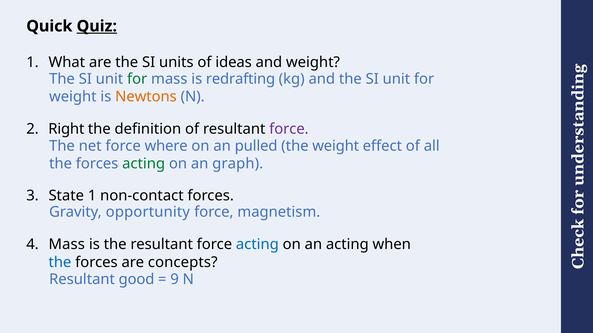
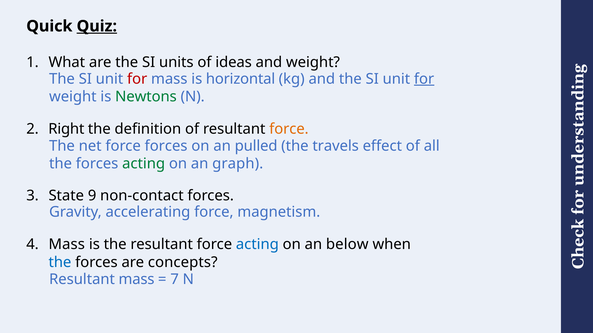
for colour: green -> red (137, 79)
redrafting: redrafting -> horizontal (241, 79)
for underline: none -> present (424, 79)
Newtons colour: orange -> green (146, 97)
force colour: purple -> orange (289, 129)
force where: where -> forces (166, 146)
the weight: weight -> travels (336, 146)
State 1: 1 -> 9 (92, 196)
opportunity: opportunity -> accelerating (148, 212)
an acting: acting -> below (347, 245)
Resultant good: good -> mass (137, 280)
9: 9 -> 7 (175, 280)
